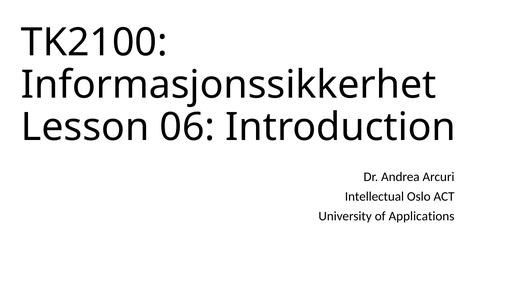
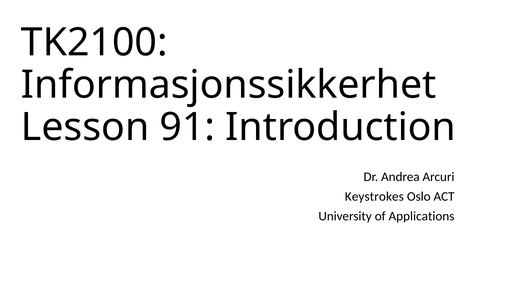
06: 06 -> 91 (187, 127)
Intellectual: Intellectual -> Keystrokes (374, 197)
